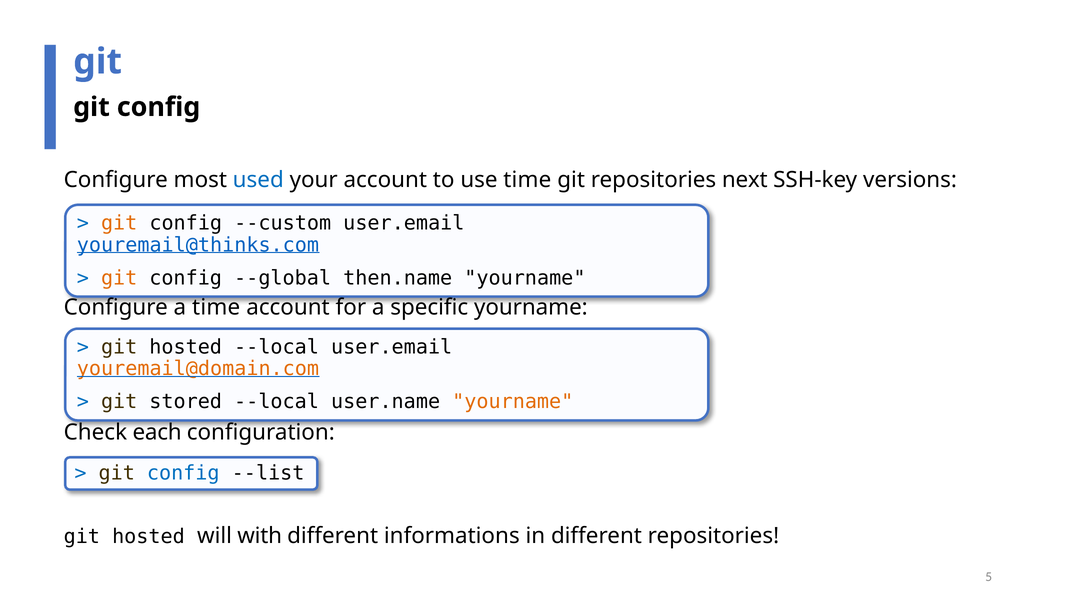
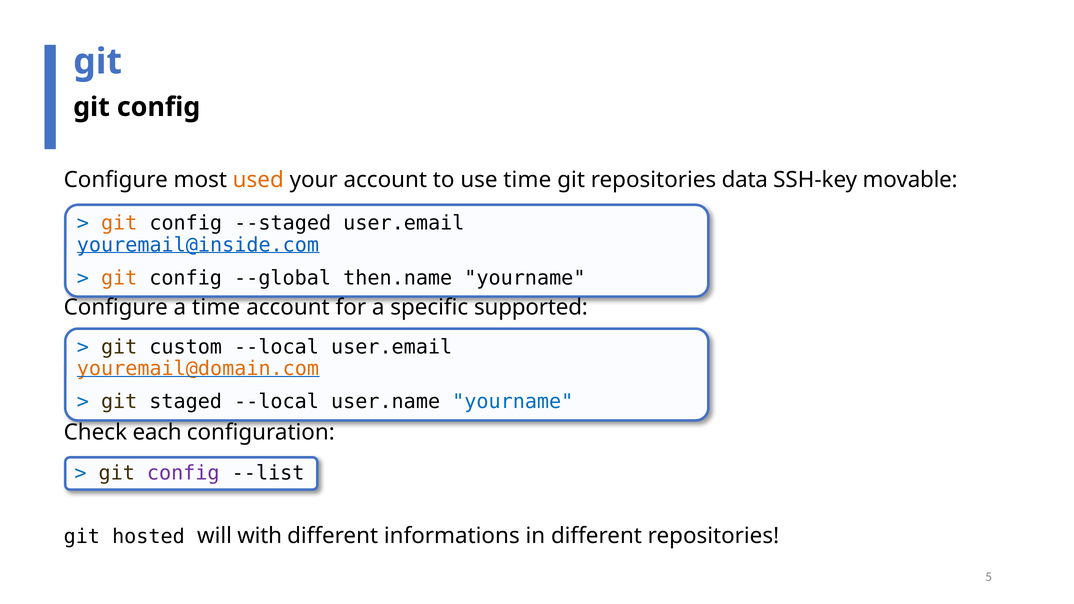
used colour: blue -> orange (258, 180)
next: next -> data (745, 180)
versions: versions -> movable (910, 180)
--custom: --custom -> --staged (283, 223)
youremail@thinks.com: youremail@thinks.com -> youremail@inside.com (198, 245)
specific yourname: yourname -> supported (531, 308)
hosted: hosted -> custom (186, 347)
stored: stored -> staged (186, 402)
yourname colour: orange -> blue (513, 402)
config colour: blue -> purple (183, 473)
